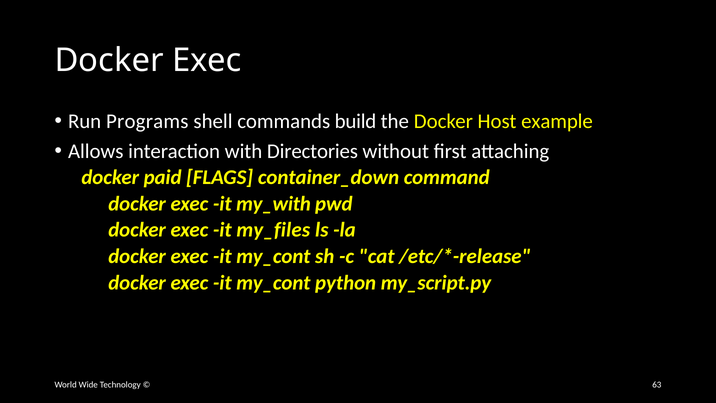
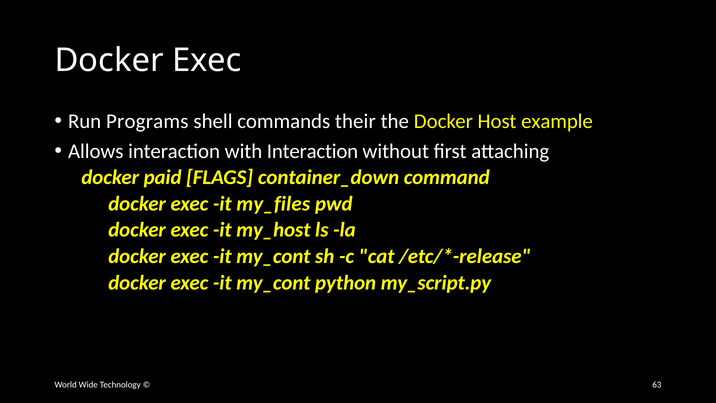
build: build -> their (355, 121)
with Directories: Directories -> Interaction (313, 151)
my_with: my_with -> my_files (273, 204)
my_files: my_files -> my_host (273, 230)
